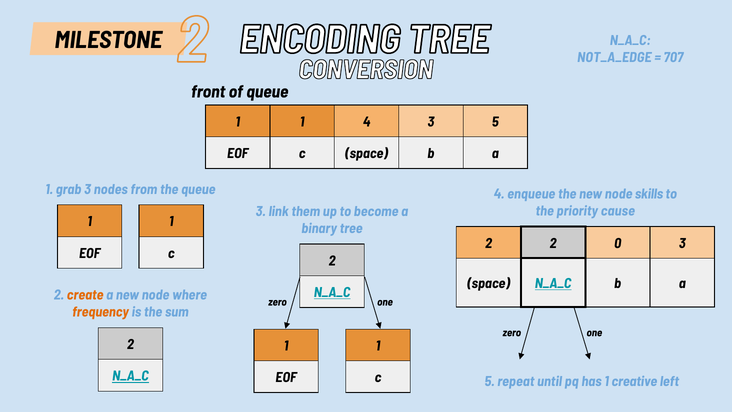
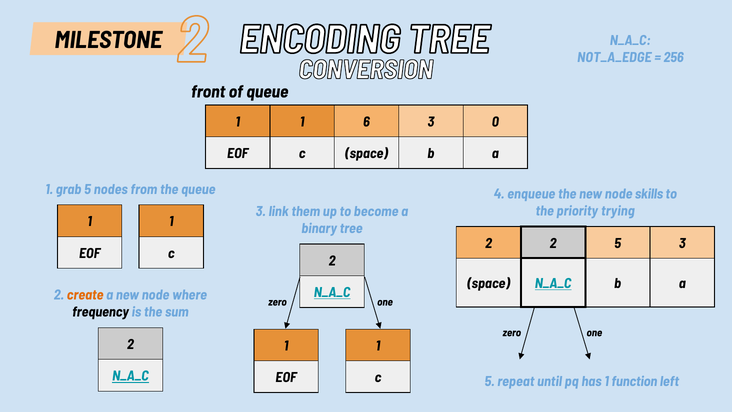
707: 707 -> 256 (674, 58)
1 4: 4 -> 6 (366, 122)
3 5: 5 -> 0 (495, 122)
grab 3: 3 -> 5 (88, 190)
cause: cause -> trying (618, 211)
2 0: 0 -> 5 (618, 243)
frequency colour: orange -> black (101, 312)
creative: creative -> function (634, 382)
